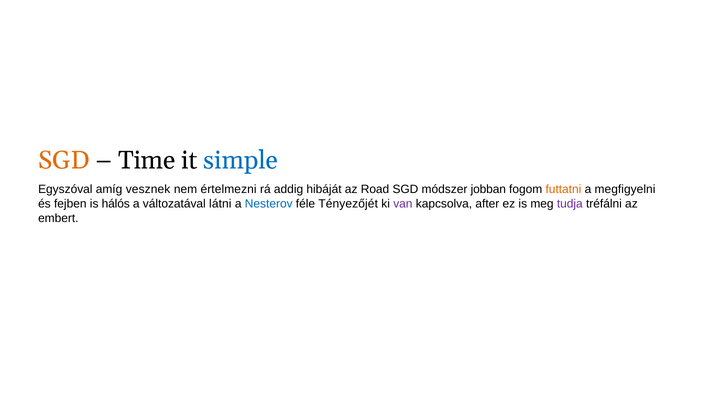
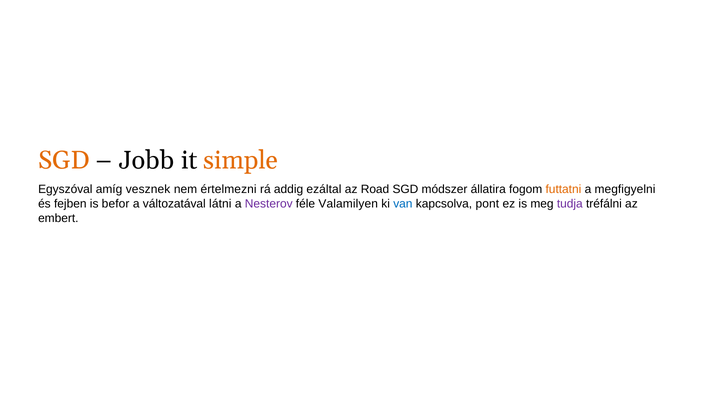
Time: Time -> Jobb (147, 160)
simple colour: blue -> orange (241, 160)
hibáját: hibáját -> ezáltal (324, 189)
jobban: jobban -> állatira (488, 189)
hálós: hálós -> befor (116, 204)
Nesterov colour: blue -> purple (269, 204)
Tényezőjét: Tényezőjét -> Valamilyen (348, 204)
van colour: purple -> blue (403, 204)
after: after -> pont (487, 204)
